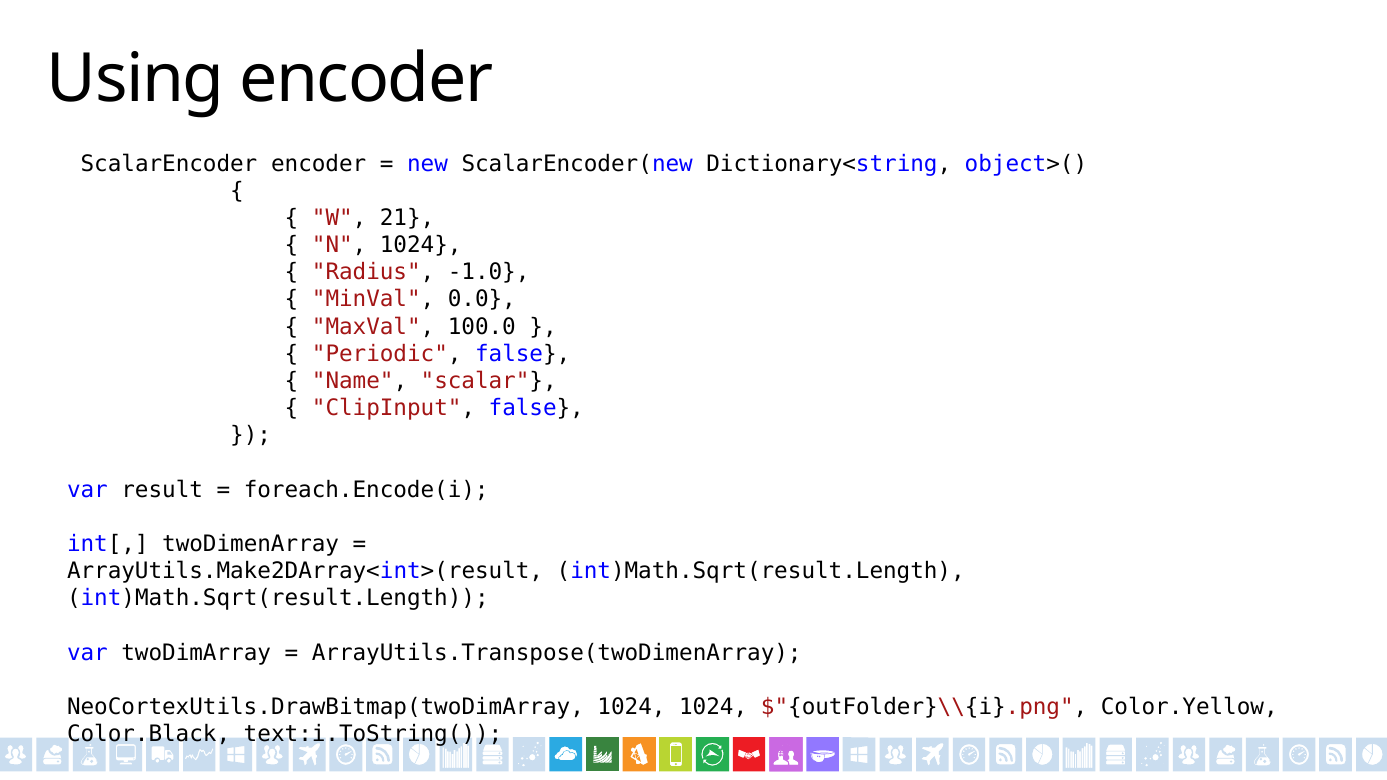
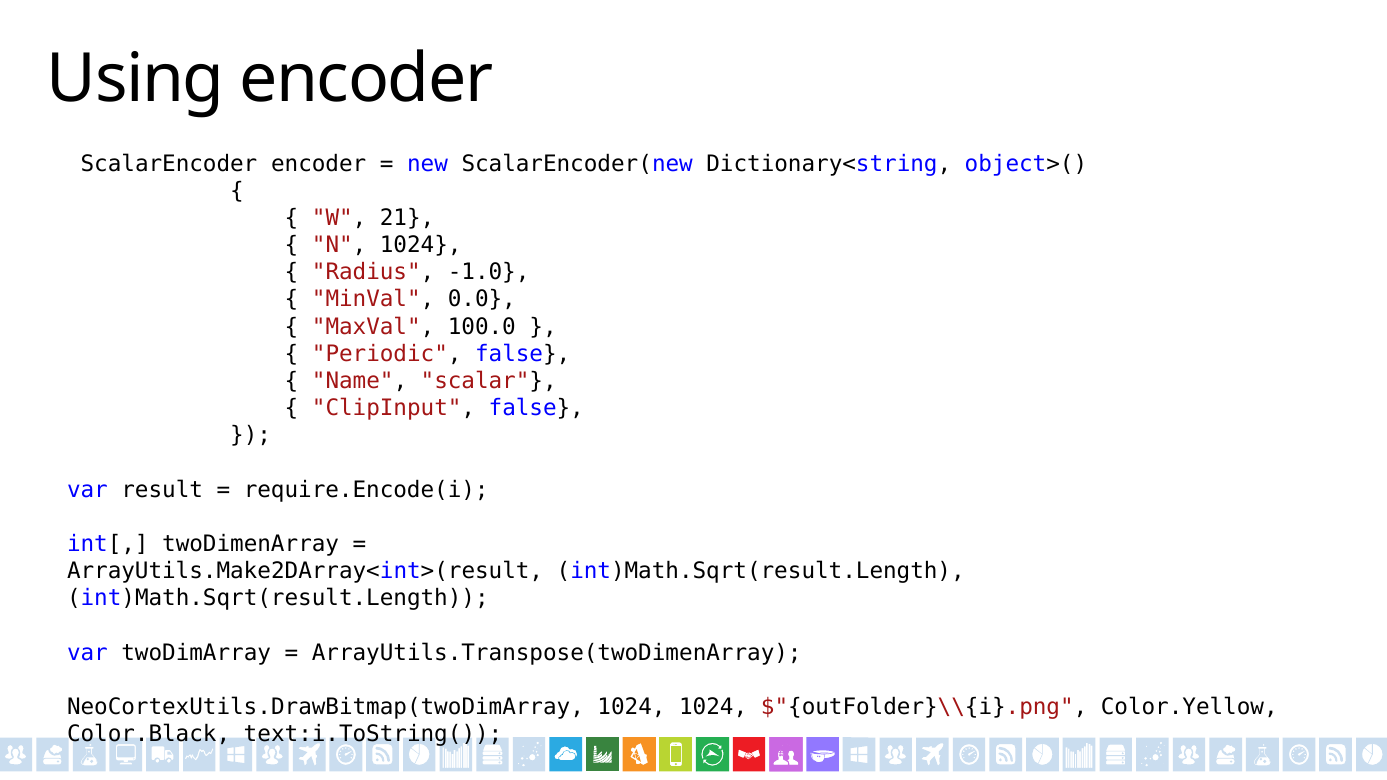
foreach.Encode(i: foreach.Encode(i -> require.Encode(i (366, 490)
